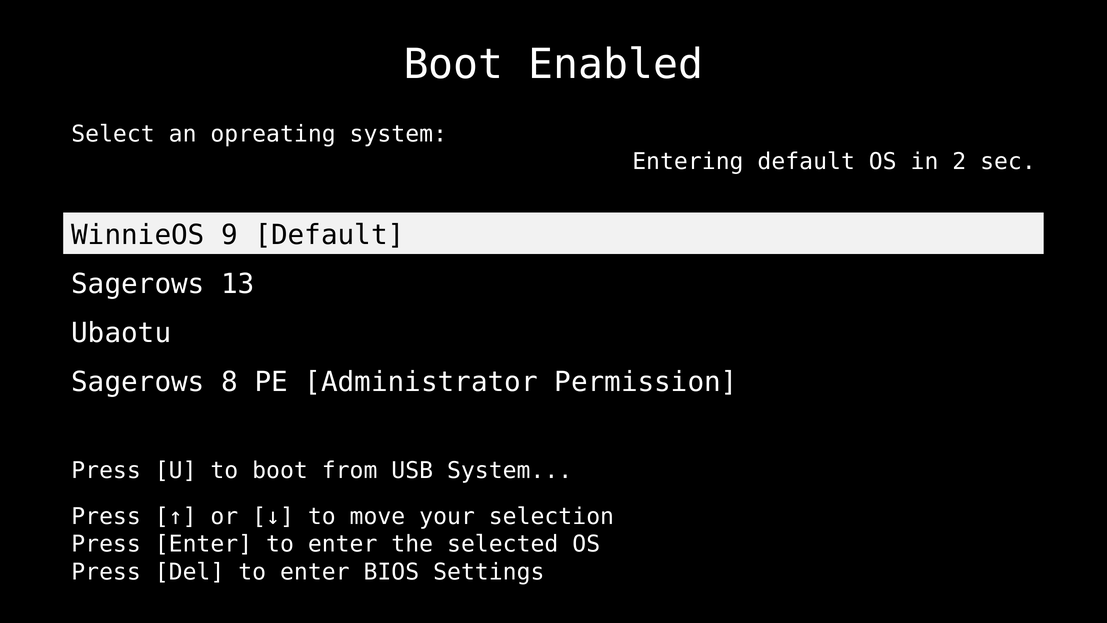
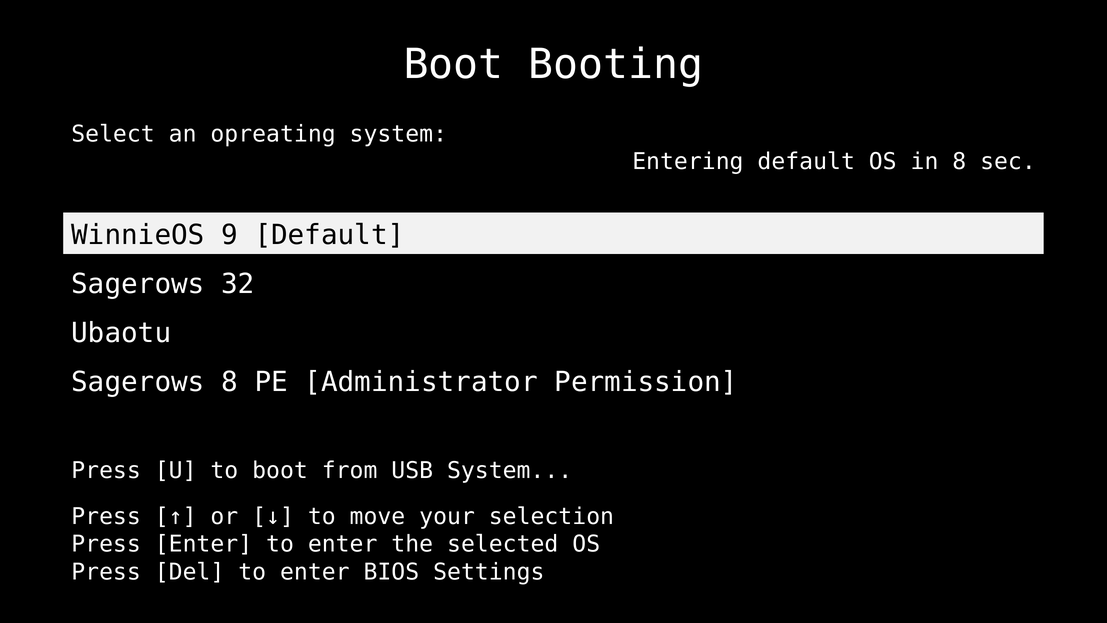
Enabled: Enabled -> Booting (616, 65)
in 2: 2 -> 8 (959, 162)
13: 13 -> 32 (238, 284)
